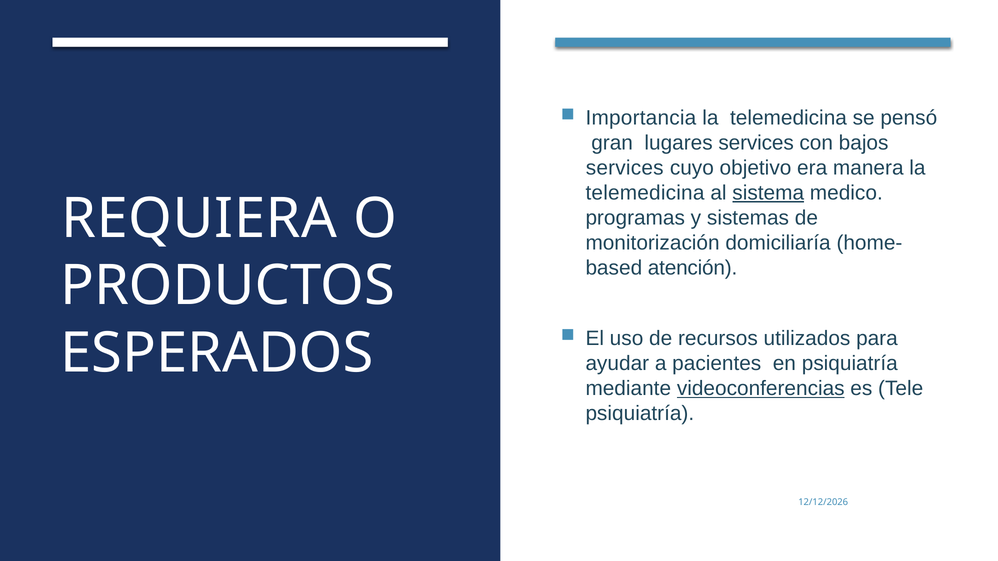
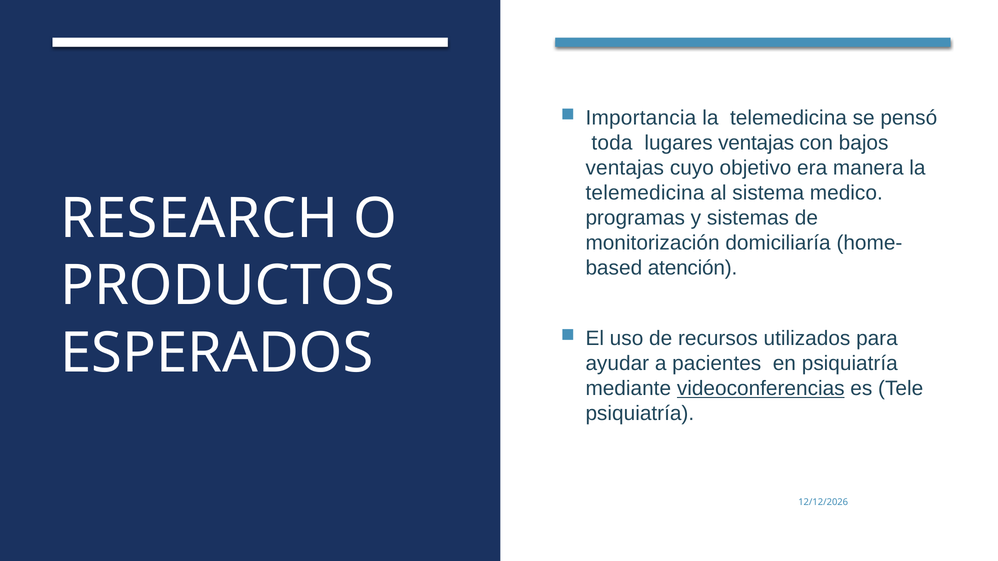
gran: gran -> toda (612, 143)
lugares services: services -> ventajas (756, 143)
services: services -> ventajas (625, 168)
sistema underline: present -> none (768, 193)
REQUIERA: REQUIERA -> RESEARCH (199, 219)
